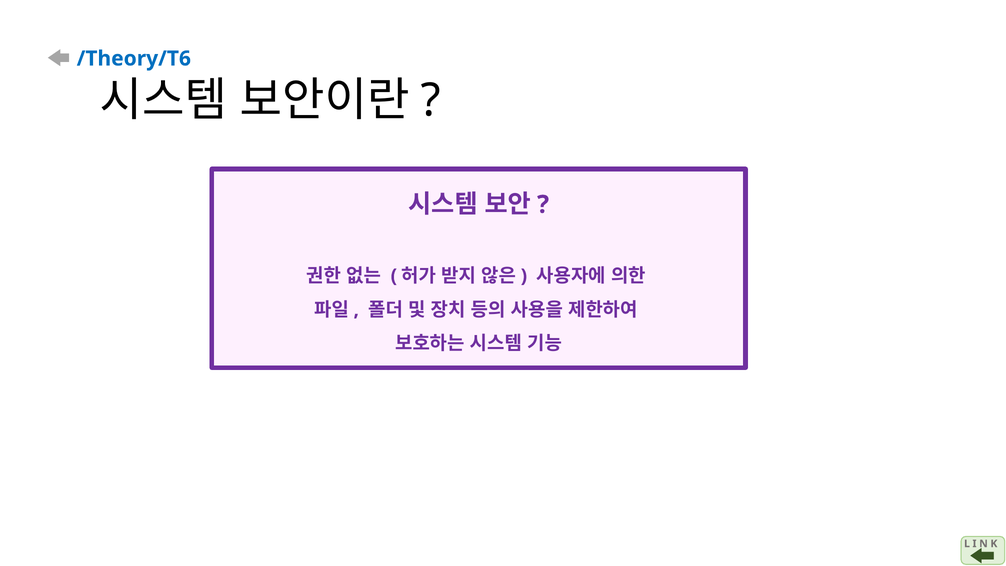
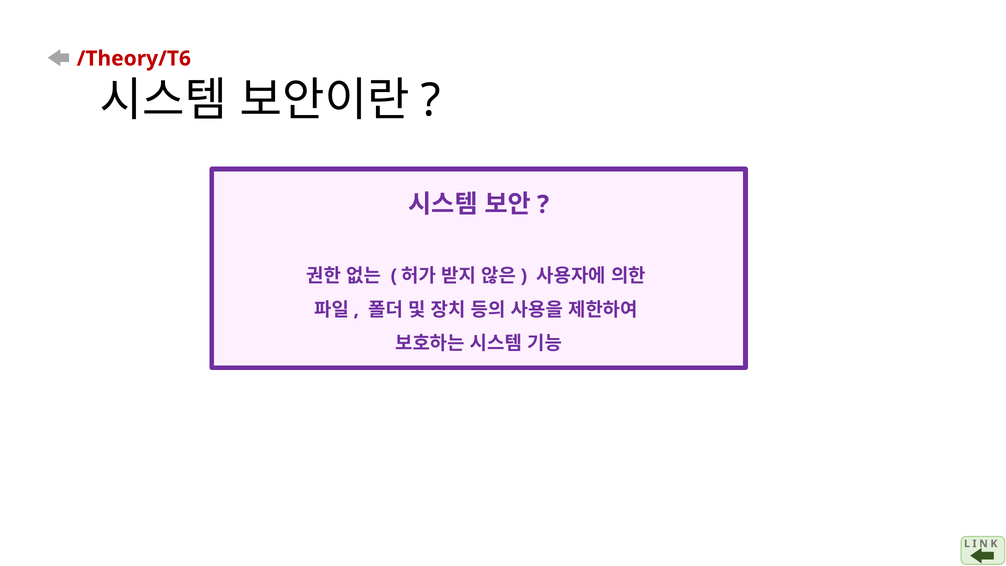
/Theory/T6 colour: blue -> red (134, 59)
